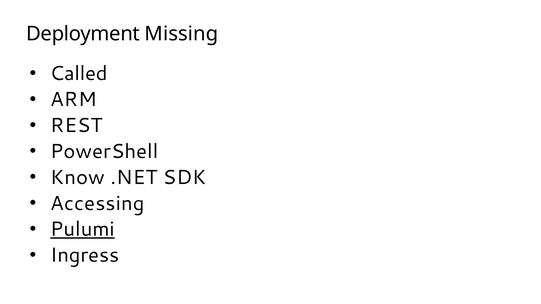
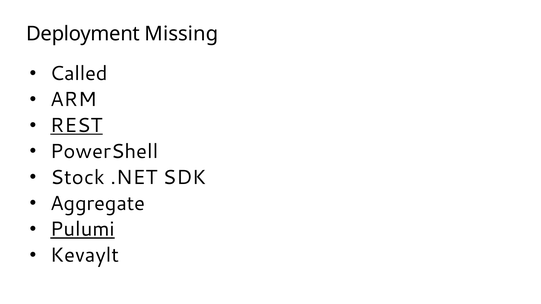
REST underline: none -> present (76, 126)
Know: Know -> Stock (78, 178)
Accessing: Accessing -> Aggregate (98, 204)
Ingress: Ingress -> Kevaylt (85, 255)
